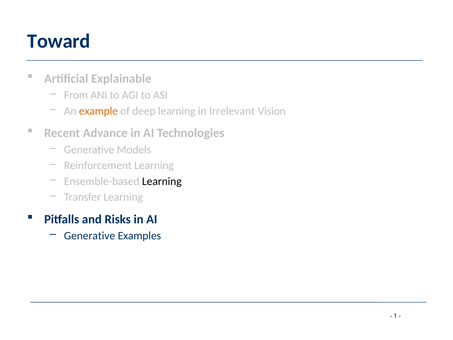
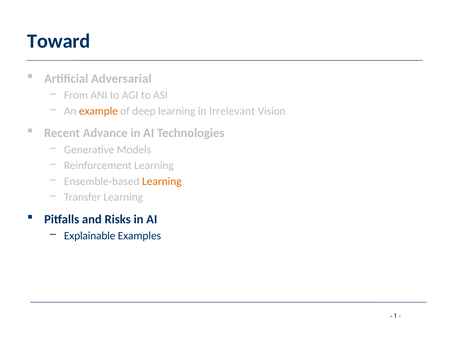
Explainable: Explainable -> Adversarial (121, 79)
Learning colour: black -> orange (162, 181)
Generative: Generative -> Explainable (90, 236)
